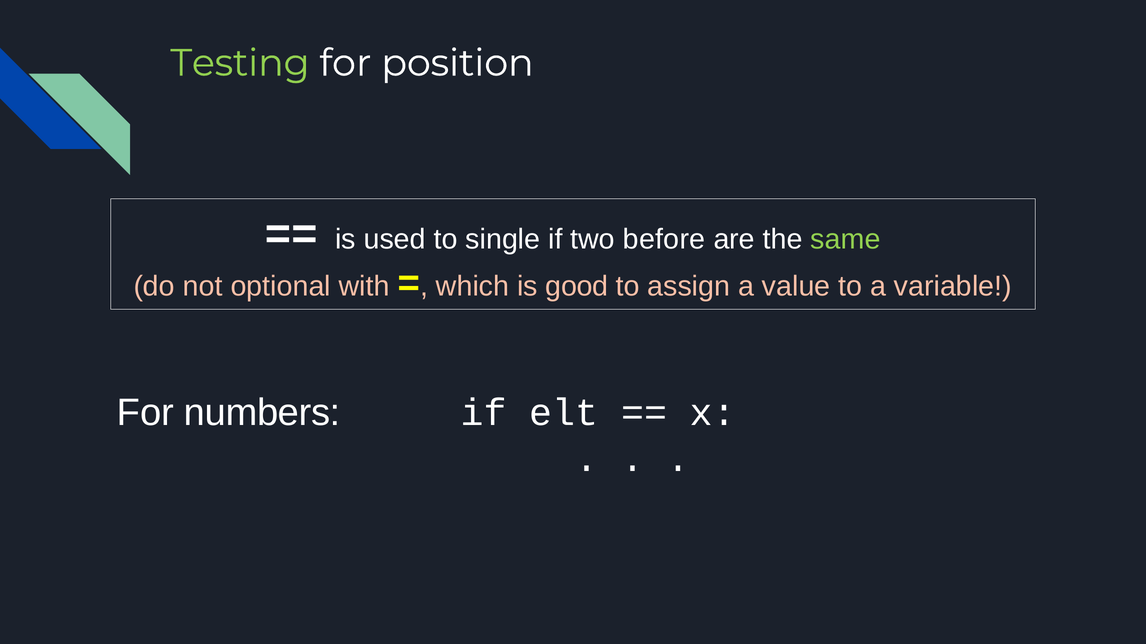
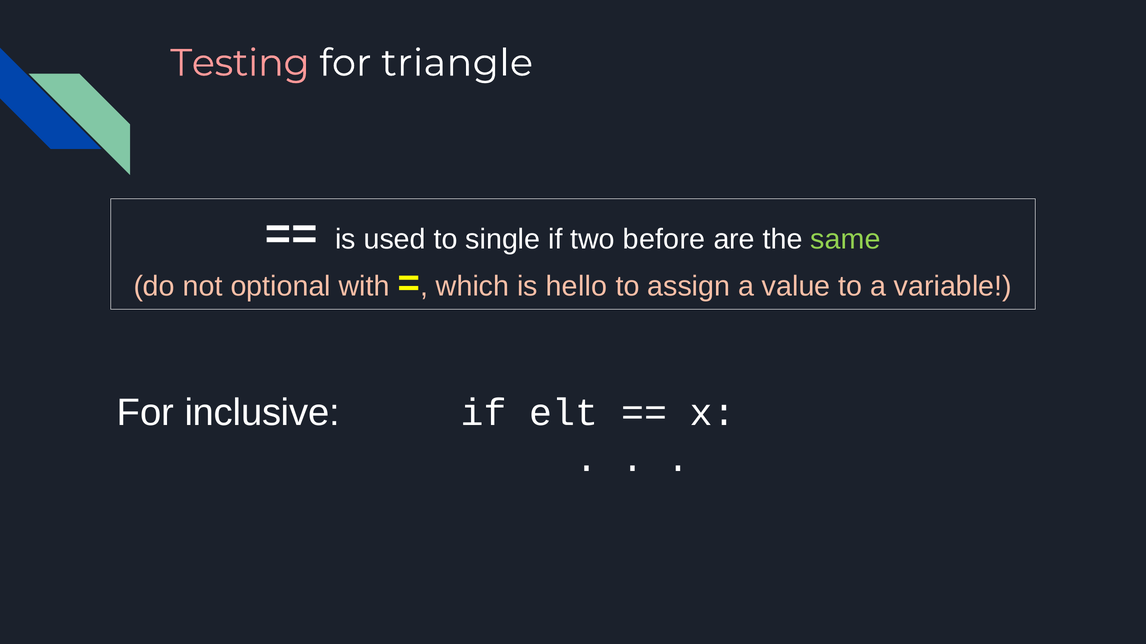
Testing colour: light green -> pink (240, 63)
position: position -> triangle (457, 63)
good: good -> hello (577, 287)
numbers: numbers -> inclusive (262, 413)
